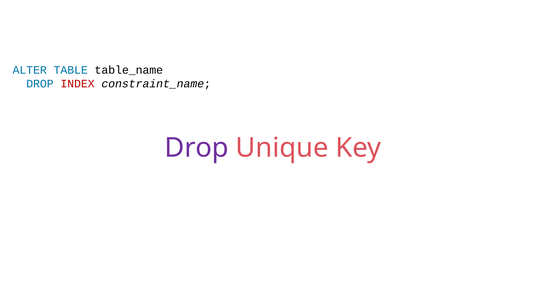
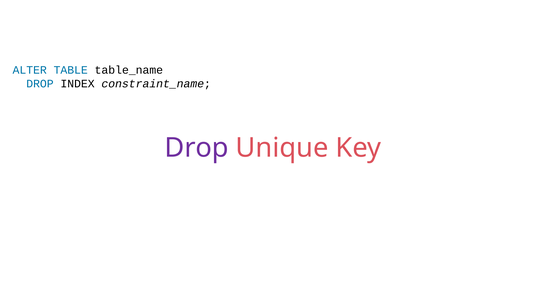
INDEX colour: red -> black (78, 84)
